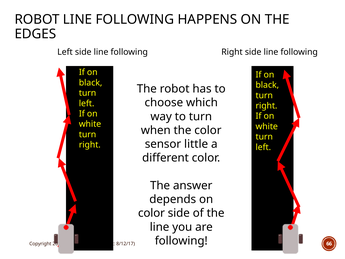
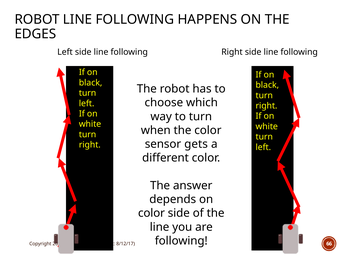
little: little -> gets (196, 144)
